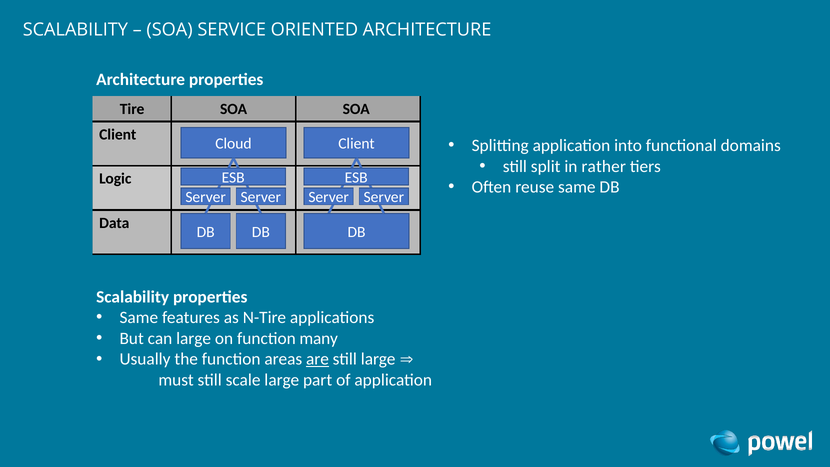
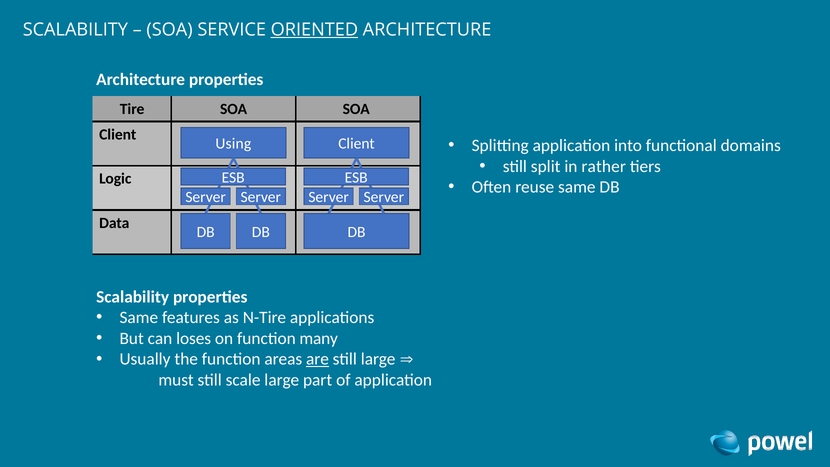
ORIENTED underline: none -> present (314, 30)
Cloud: Cloud -> Using (233, 144)
can large: large -> loses (194, 338)
